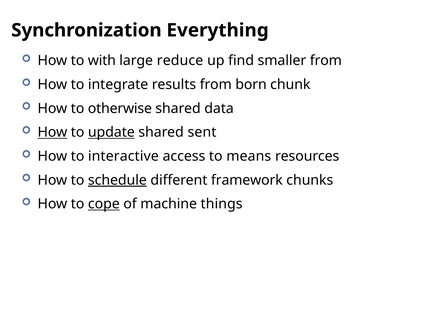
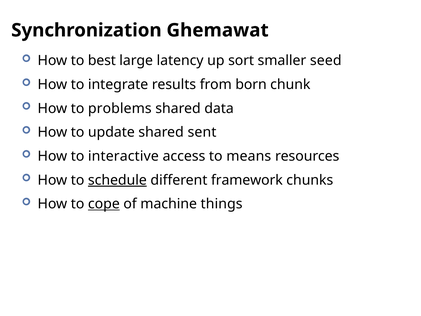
Everything: Everything -> Ghemawat (218, 30)
with: with -> best (102, 61)
reduce: reduce -> latency (180, 61)
find: find -> sort (241, 61)
smaller from: from -> seed (326, 61)
otherwise: otherwise -> problems (120, 108)
How underline: present -> none (52, 132)
update underline: present -> none (111, 132)
